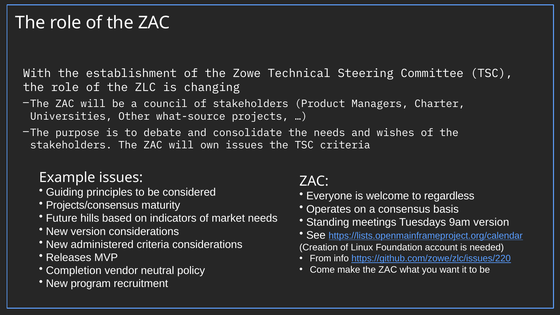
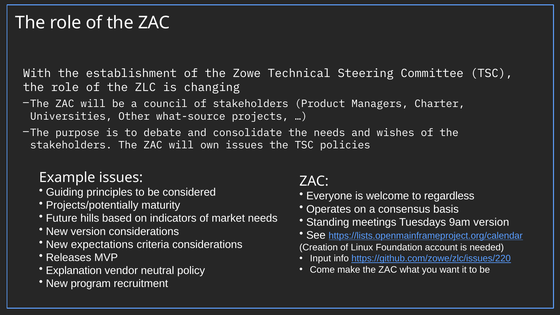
TSC criteria: criteria -> policies (345, 145)
Projects/consensus: Projects/consensus -> Projects/potentially (92, 205)
administered: administered -> expectations (102, 244)
From: From -> Input (320, 259)
Completion: Completion -> Explanation (74, 271)
